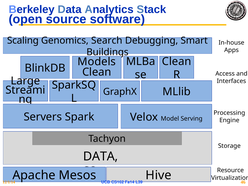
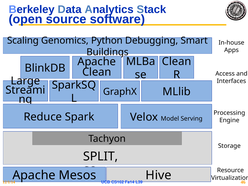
Search: Search -> Python (107, 41)
Models: Models -> Apache (97, 62)
Servers: Servers -> Reduce (43, 117)
DATA: DATA -> SPLIT (101, 156)
